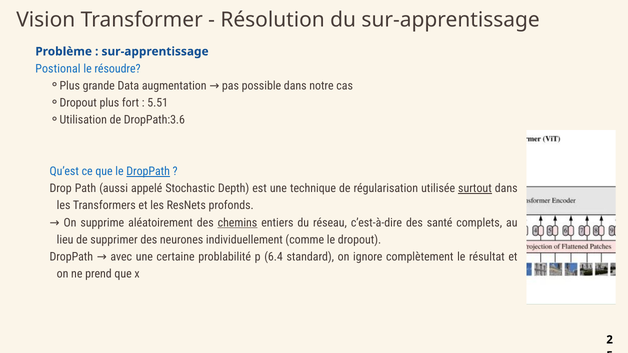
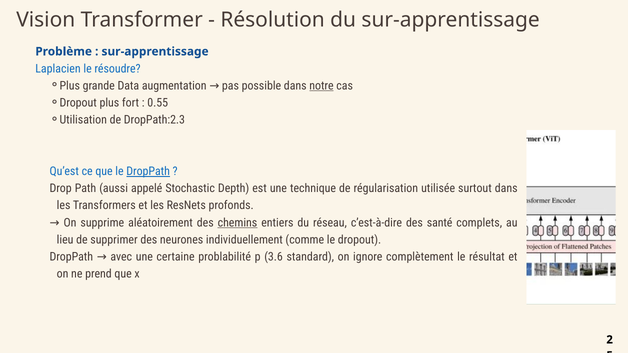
Postional: Postional -> Laplacien (58, 69)
notre underline: none -> present (321, 86)
5.51: 5.51 -> 0.55 (158, 103)
DropPath:3.6: DropPath:3.6 -> DropPath:2.3 (154, 120)
surtout underline: present -> none (475, 189)
6.4: 6.4 -> 3.6 (274, 257)
